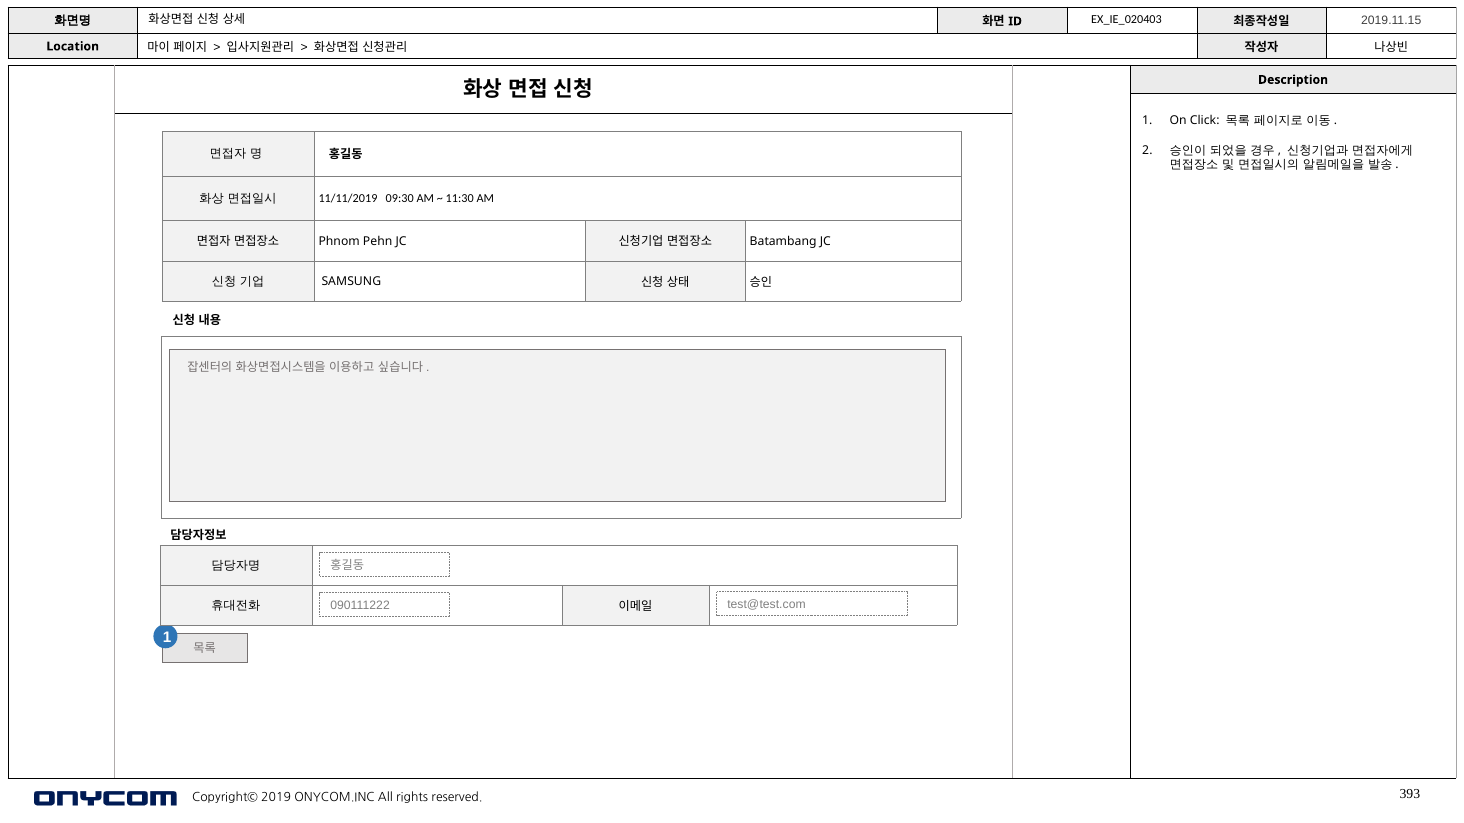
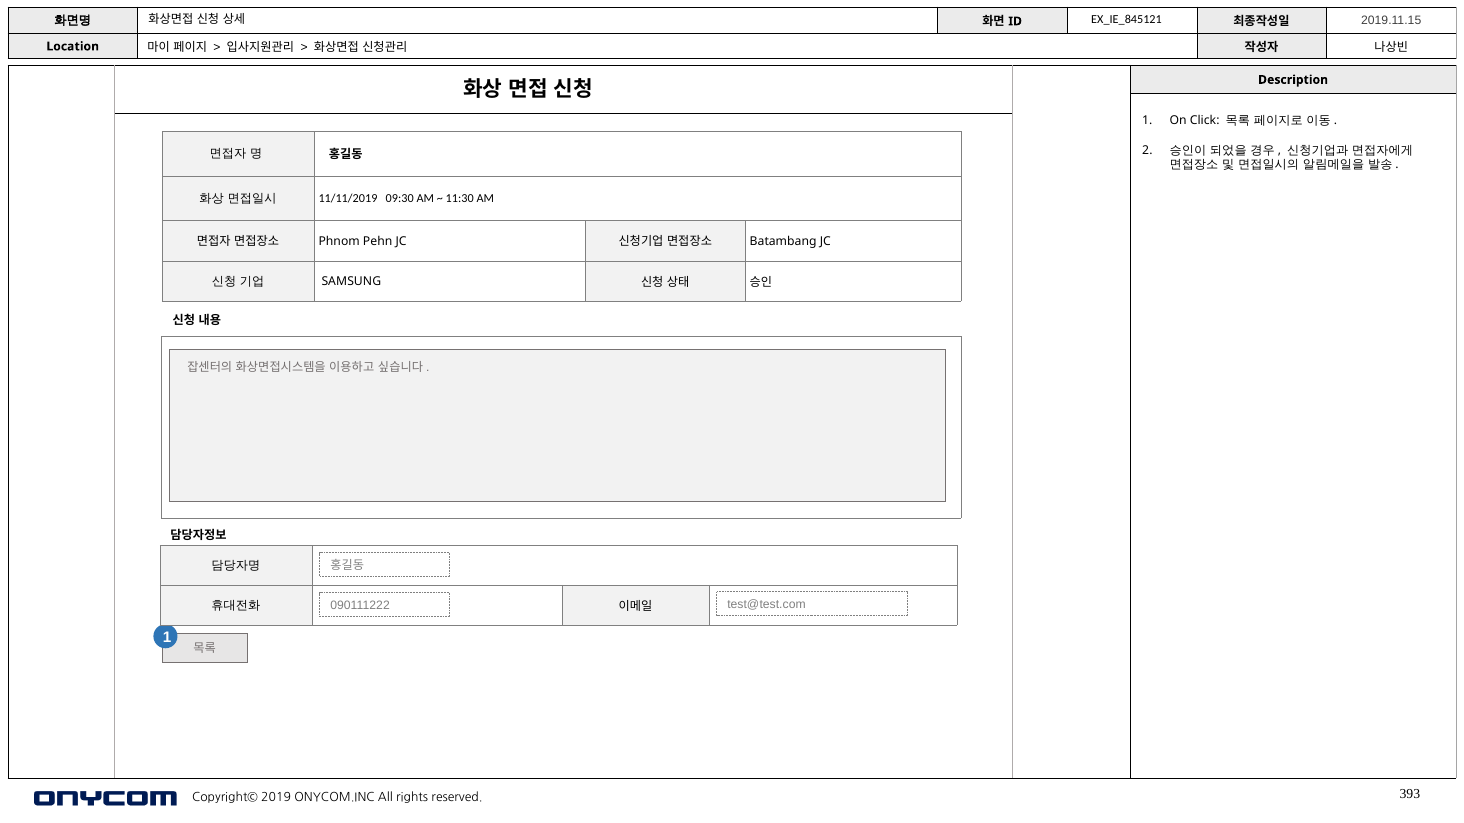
EX_IE_020403: EX_IE_020403 -> EX_IE_845121 (1127, 19)
